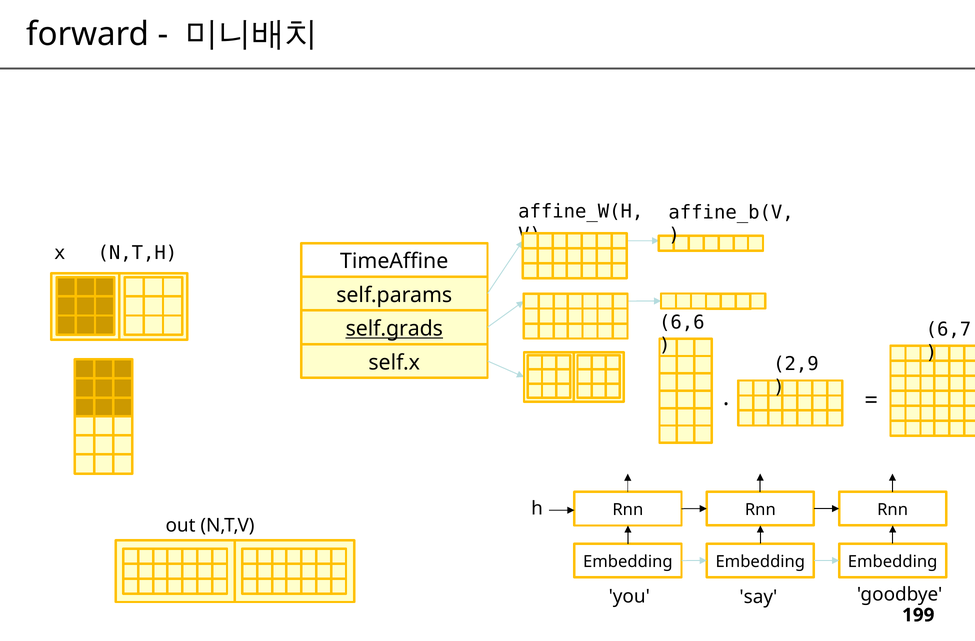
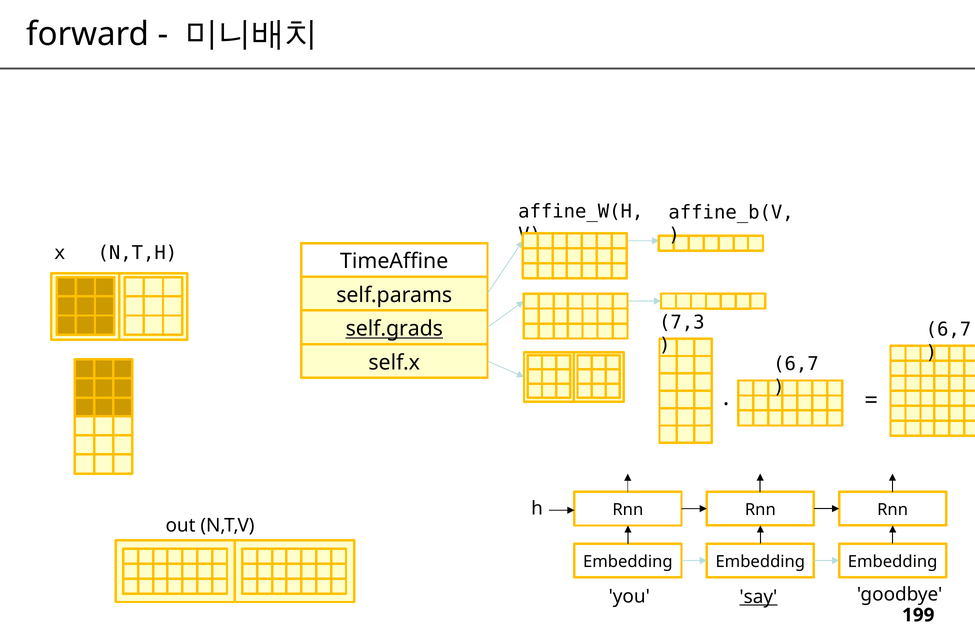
6,6: 6,6 -> 7,3 (682, 322)
2,9: 2,9 -> 6,7 (796, 364)
say underline: none -> present (758, 596)
